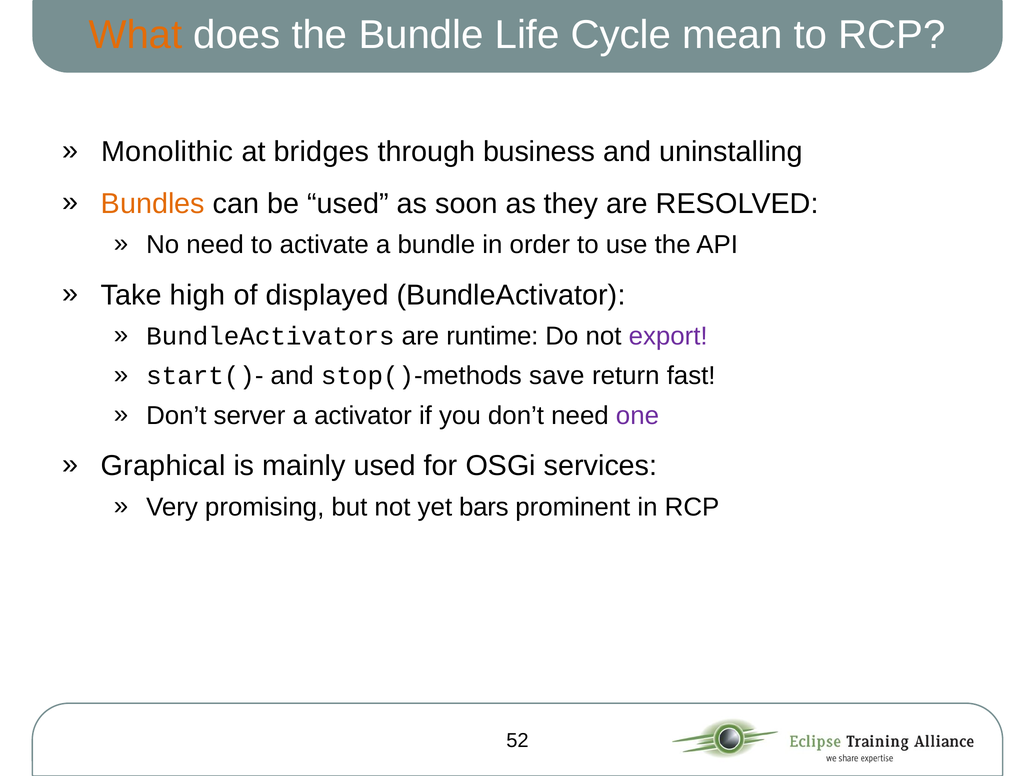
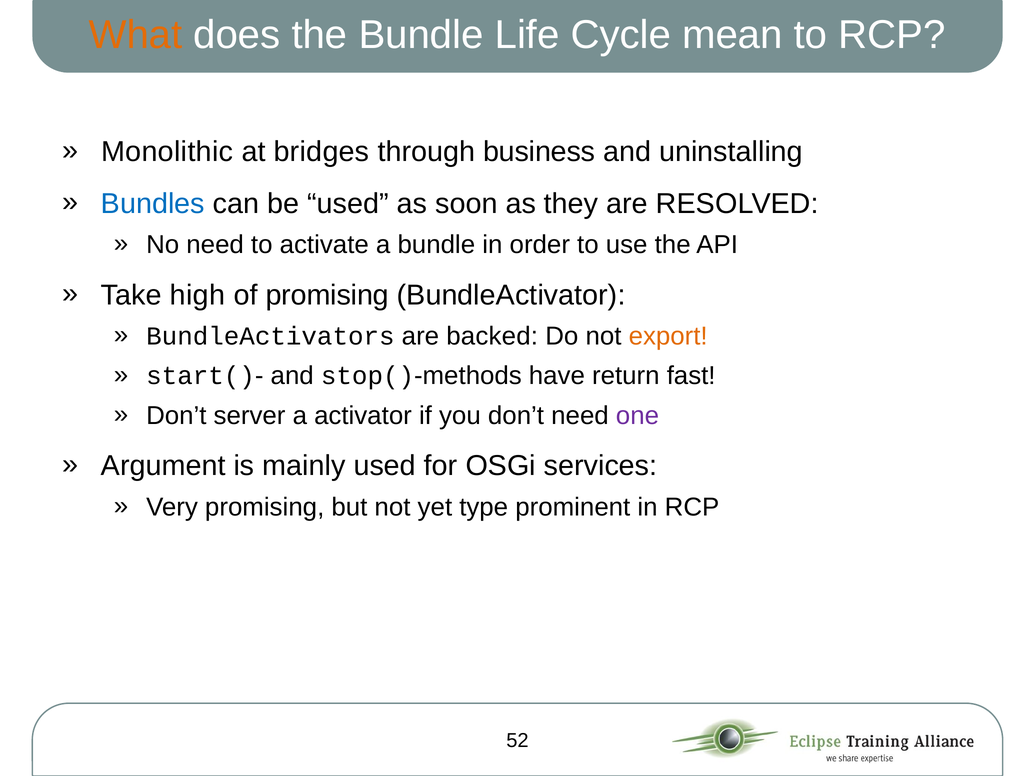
Bundles colour: orange -> blue (153, 204)
of displayed: displayed -> promising (327, 295)
runtime: runtime -> backed (492, 336)
export colour: purple -> orange (668, 336)
save: save -> have (557, 376)
Graphical: Graphical -> Argument (163, 466)
bars: bars -> type (484, 507)
